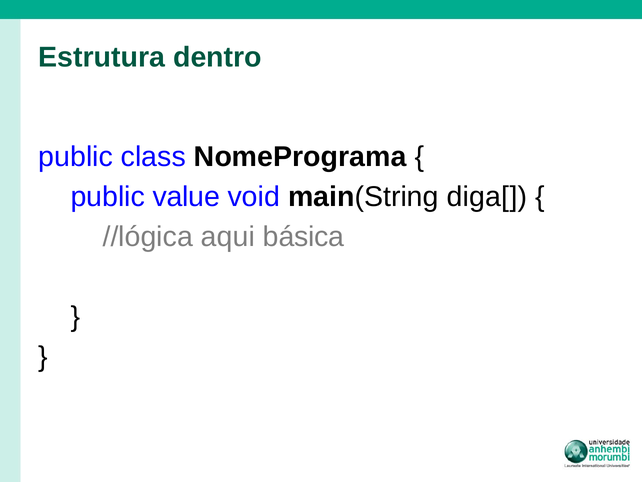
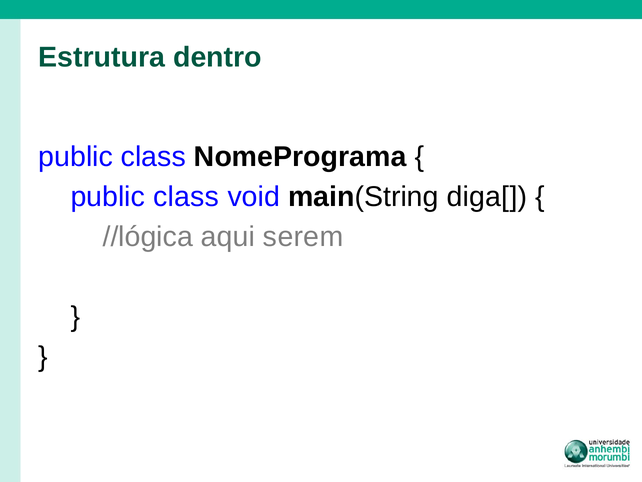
value: value -> class (186, 197)
básica: básica -> serem (303, 237)
